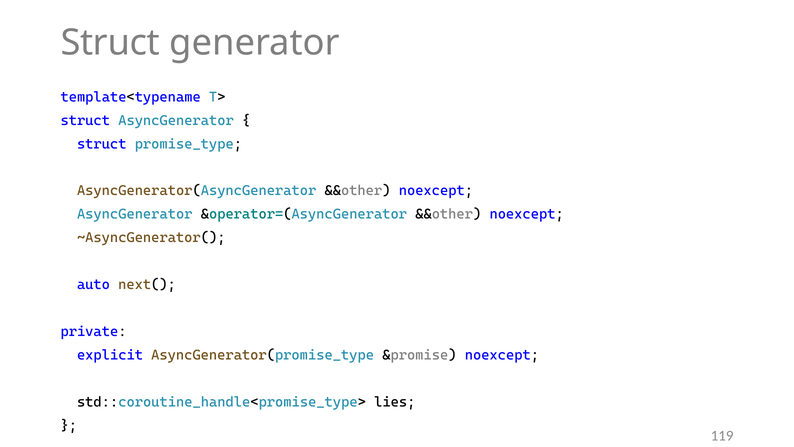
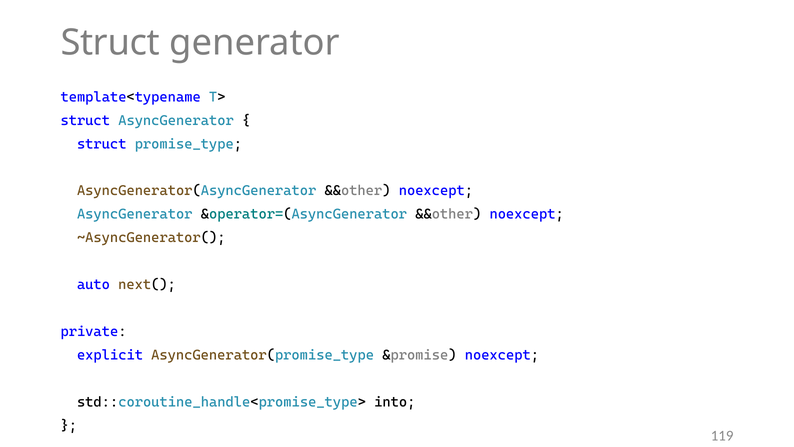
lies: lies -> into (395, 402)
